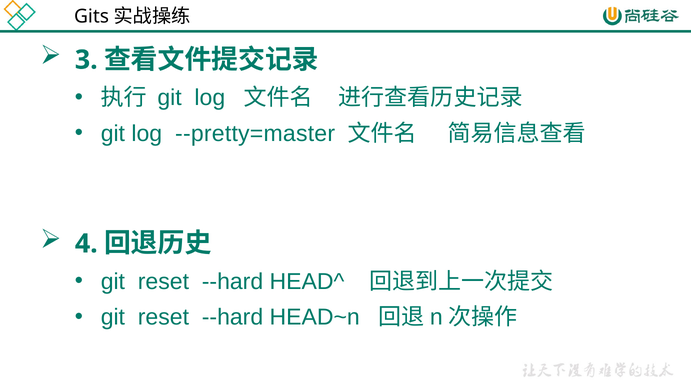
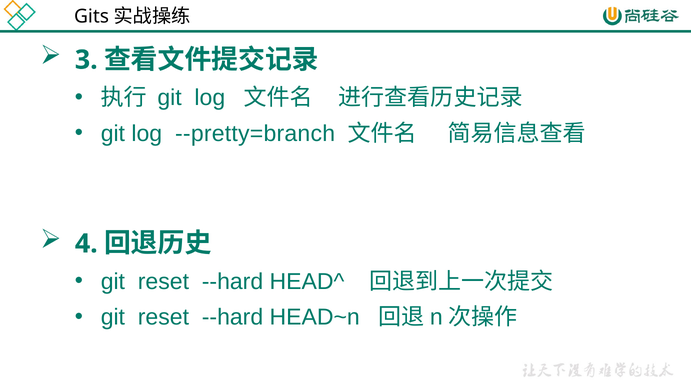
--pretty=master: --pretty=master -> --pretty=branch (255, 134)
